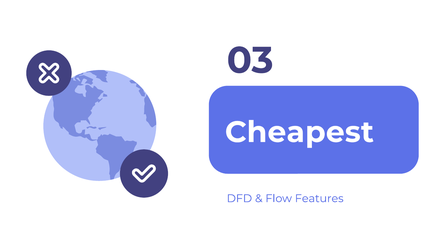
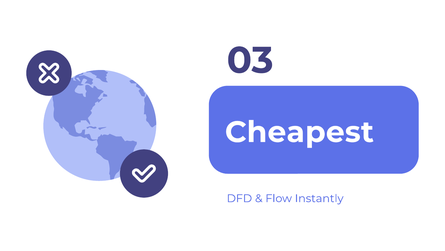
Features: Features -> Instantly (319, 198)
